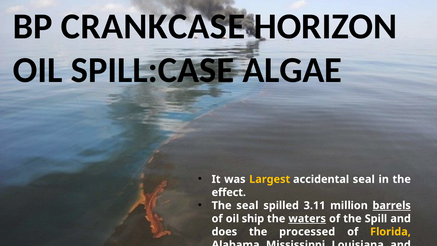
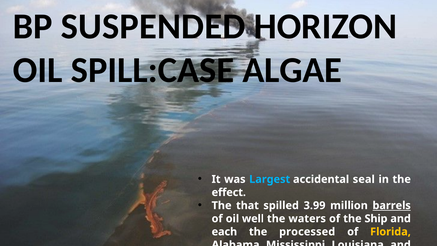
CRANKCASE: CRANKCASE -> SUSPENDED (153, 27)
Largest colour: yellow -> light blue (270, 179)
The seal: seal -> that (247, 205)
3.11: 3.11 -> 3.99 (315, 205)
ship: ship -> well (253, 218)
waters underline: present -> none (307, 218)
Spill: Spill -> Ship (376, 218)
does: does -> each (224, 232)
